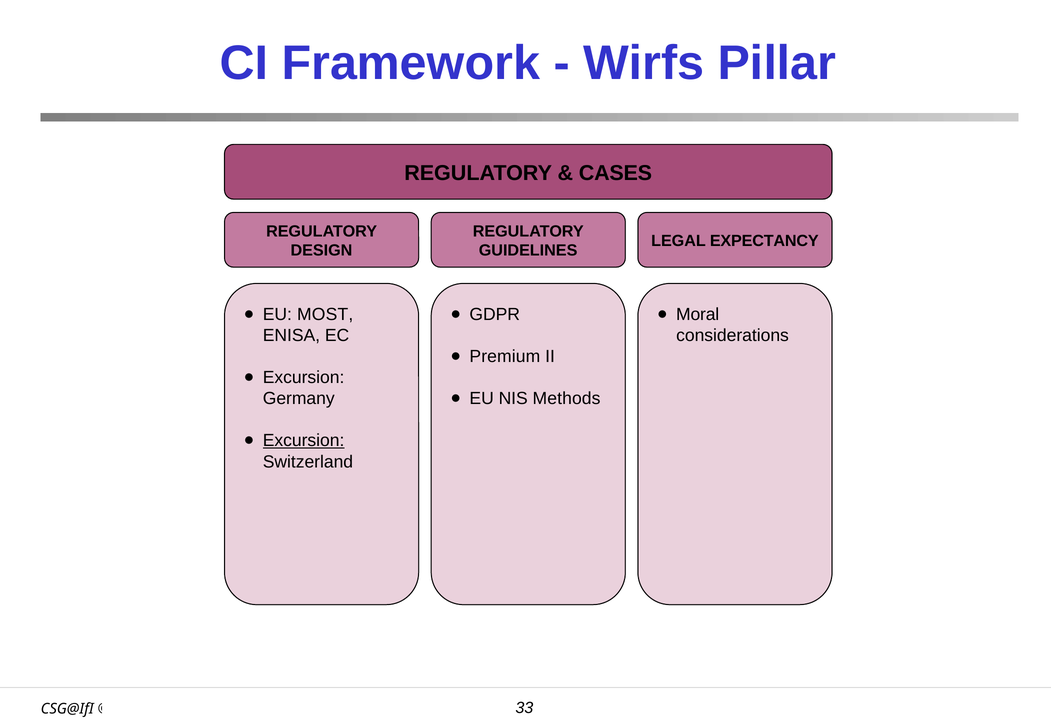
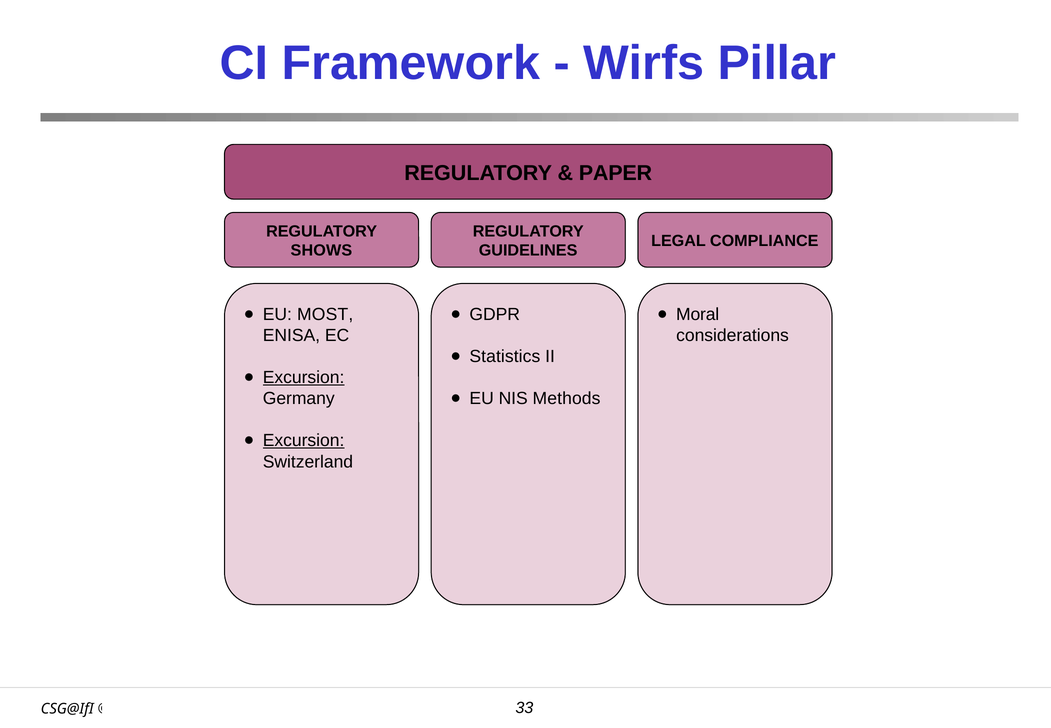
CASES: CASES -> PAPER (615, 173)
EXPECTANCY: EXPECTANCY -> COMPLIANCE (764, 241)
DESIGN: DESIGN -> SHOWS (321, 250)
Premium: Premium -> Statistics (505, 356)
Excursion underline: none -> present (304, 377)
